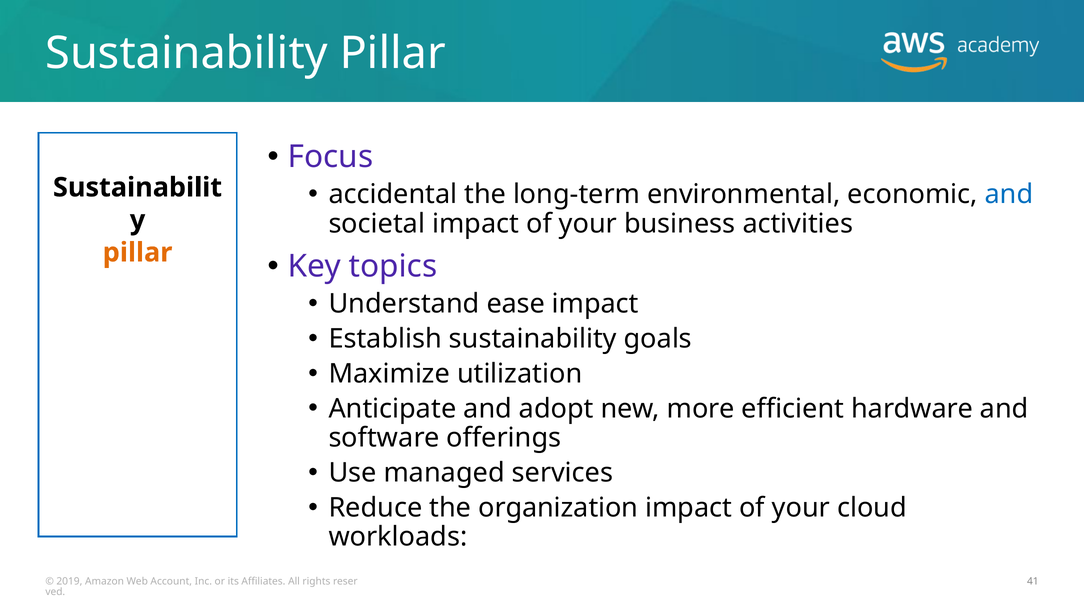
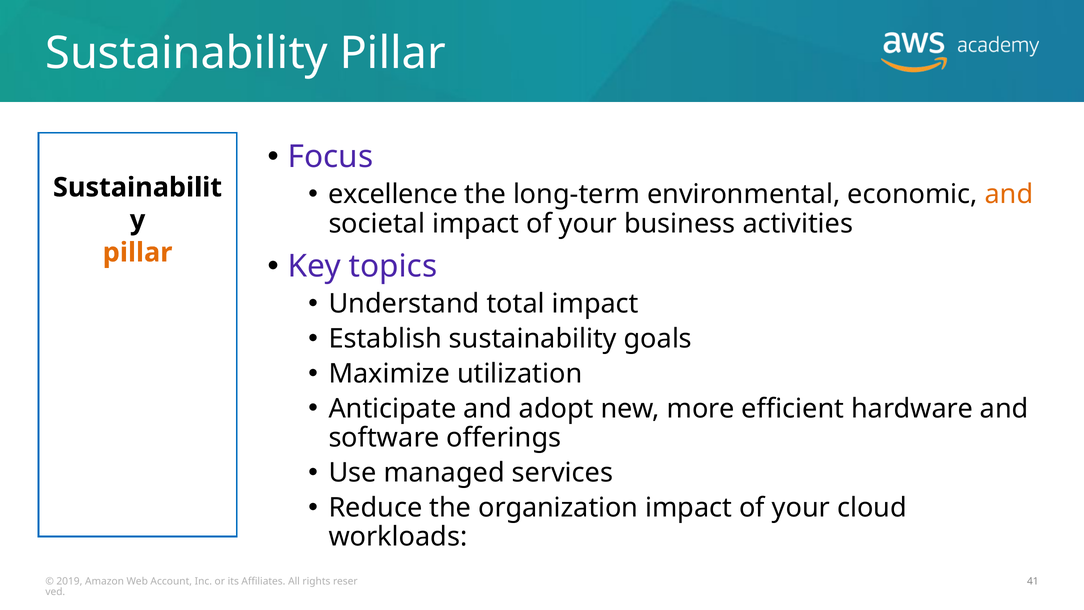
accidental: accidental -> excellence (393, 194)
and colour: blue -> orange (1009, 194)
ease: ease -> total (516, 304)
